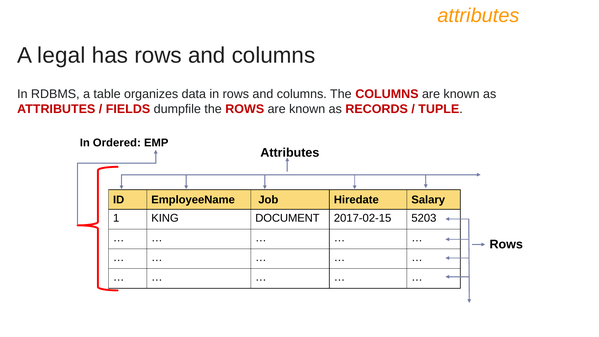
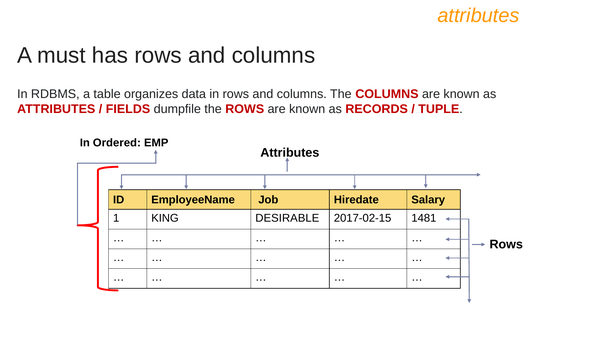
legal: legal -> must (61, 55)
DOCUMENT: DOCUMENT -> DESIRABLE (287, 218)
5203: 5203 -> 1481 (424, 218)
